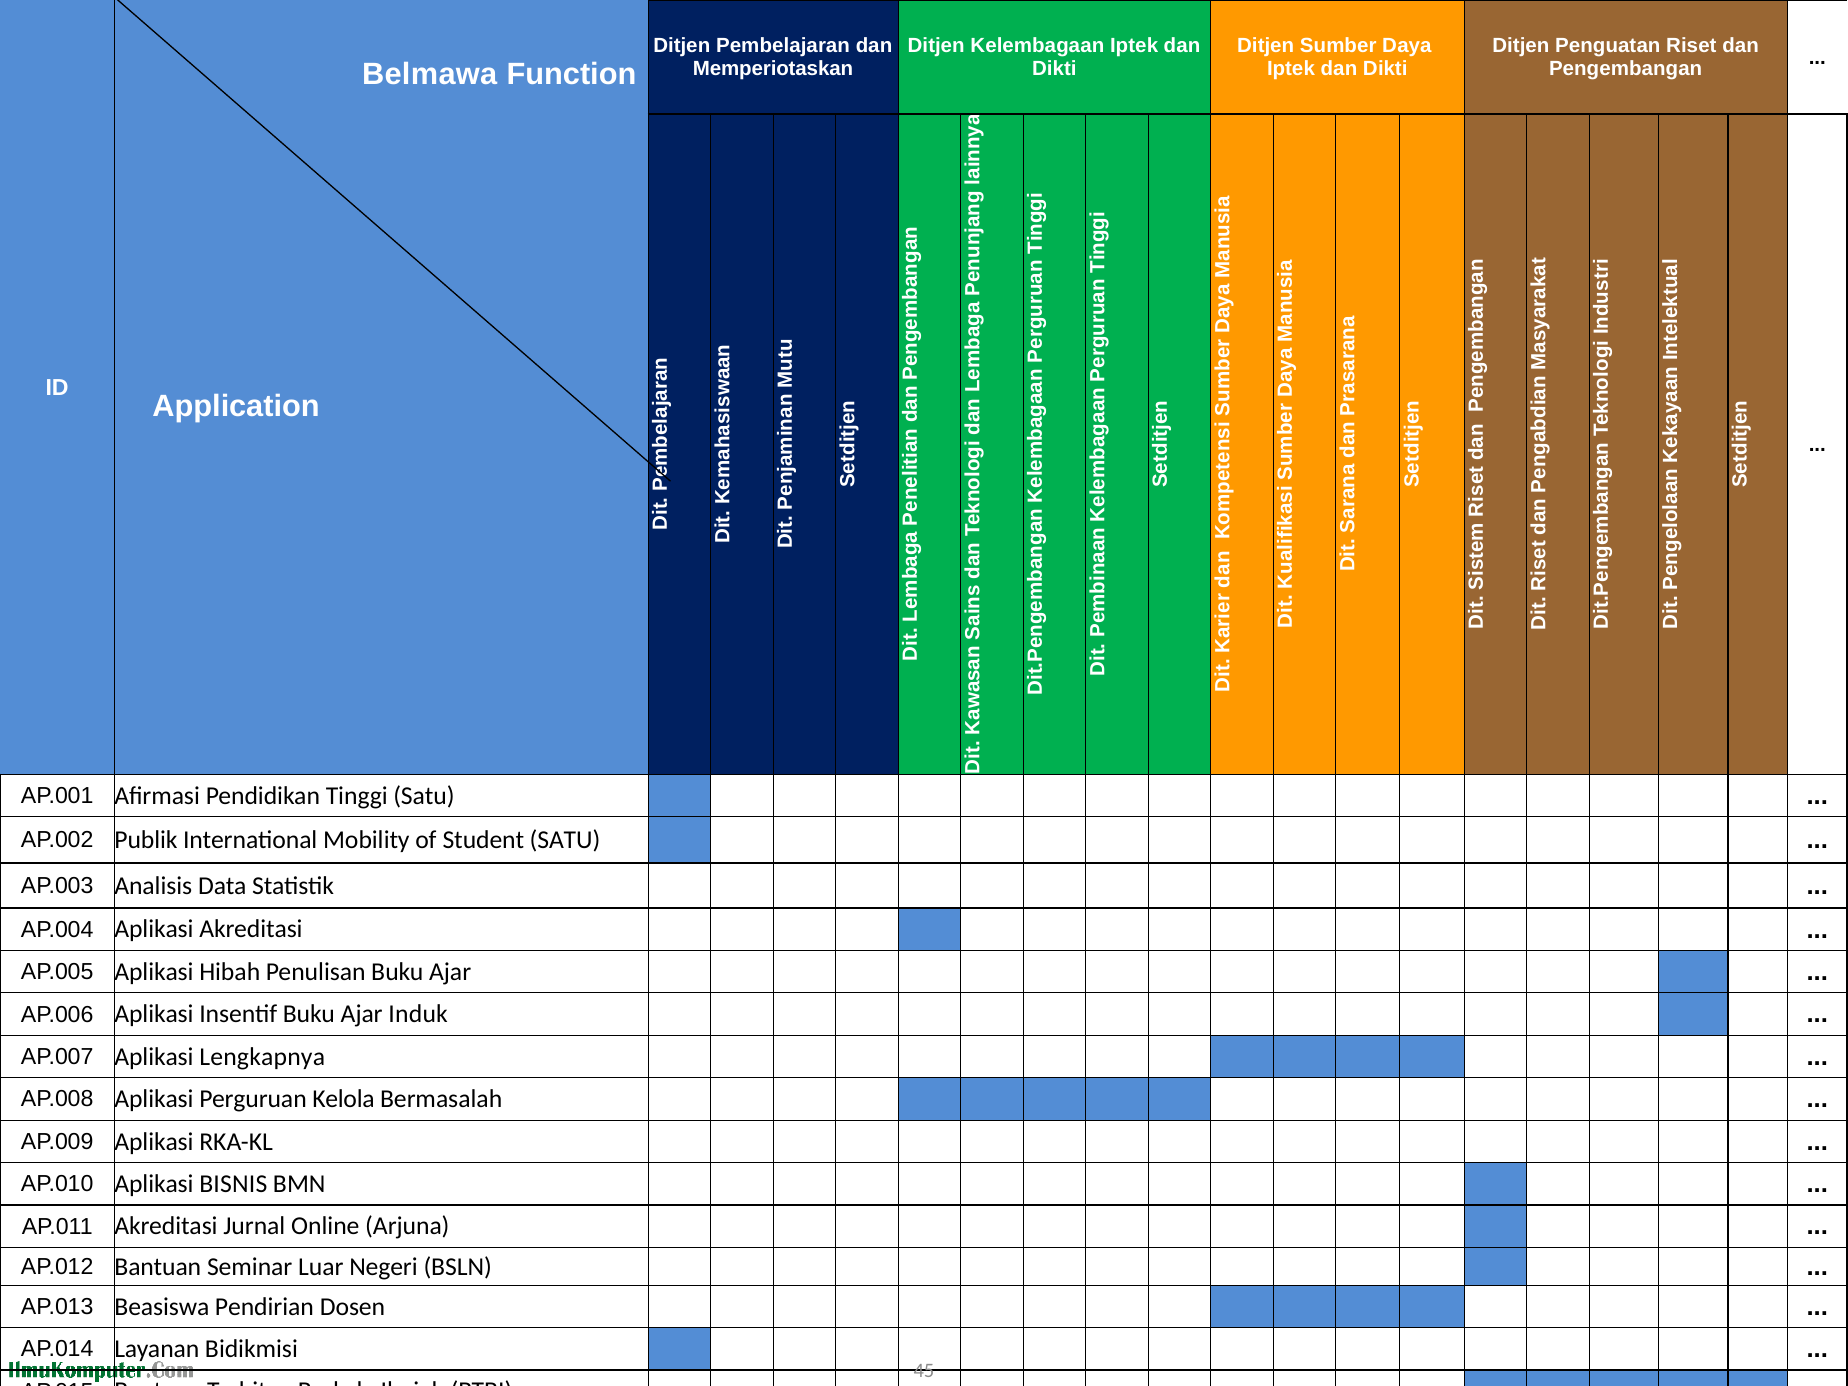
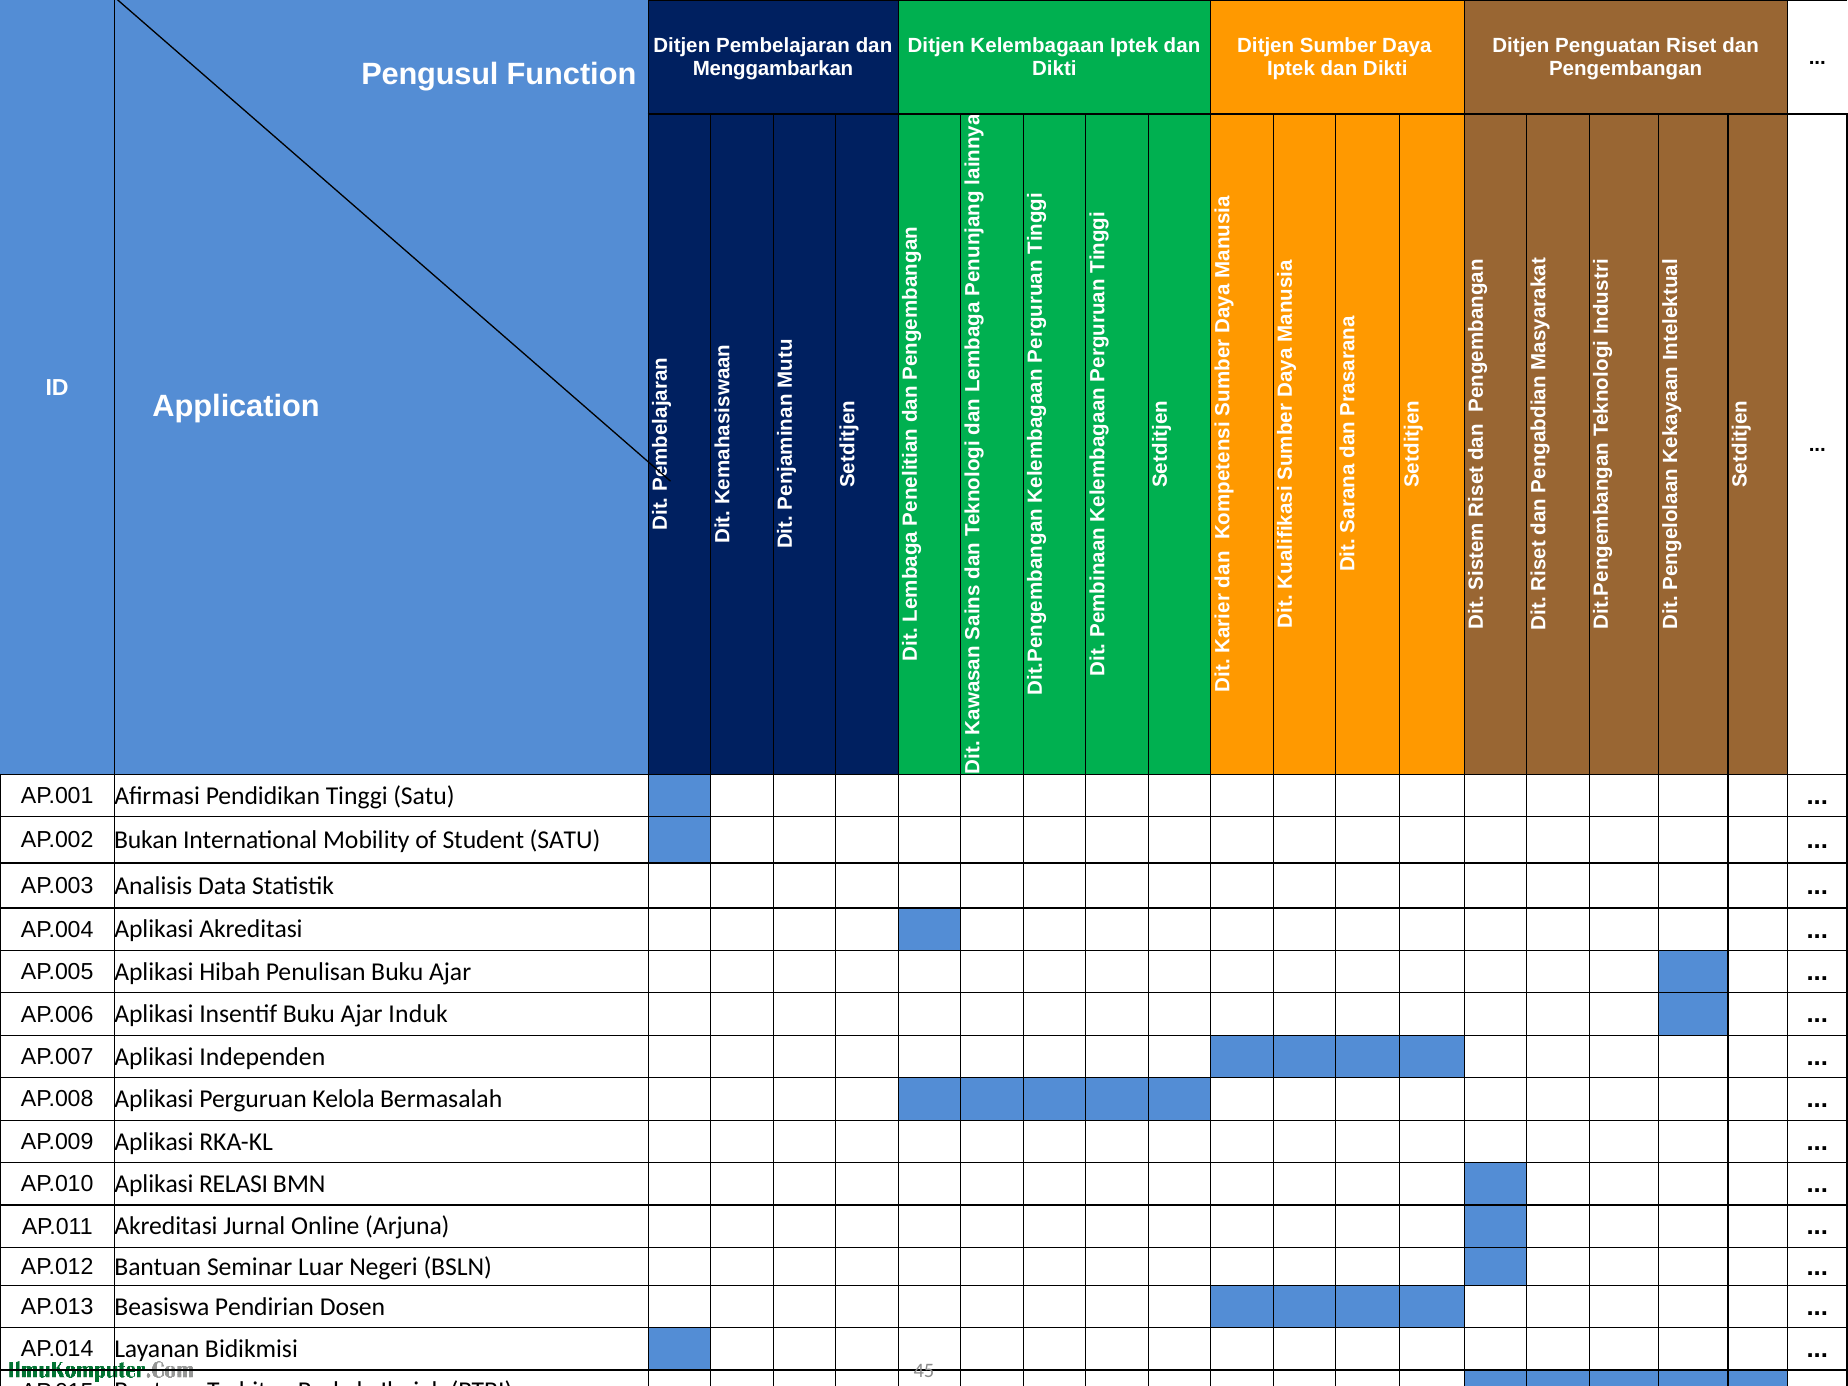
Memperiotaskan: Memperiotaskan -> Menggambarkan (773, 69)
Belmawa: Belmawa -> Pengusul (430, 75)
Publik: Publik -> Bukan (146, 840)
Lengkapnya: Lengkapnya -> Independen (262, 1057)
BISNIS: BISNIS -> RELASI (234, 1184)
